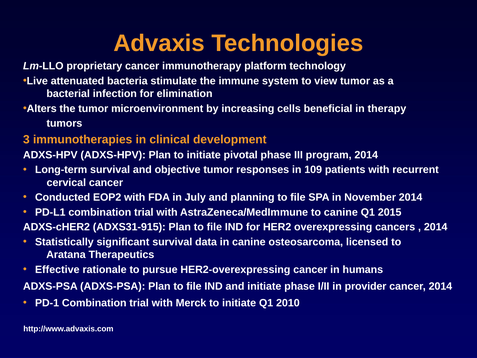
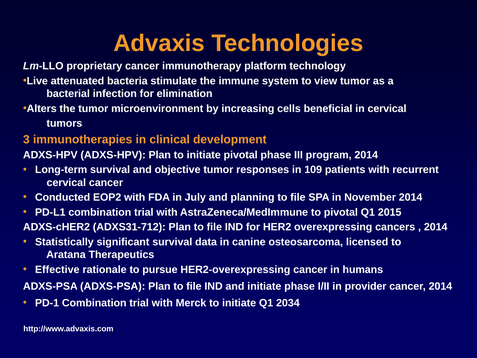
in therapy: therapy -> cervical (387, 109)
to canine: canine -> pivotal (341, 212)
ADXS31-915: ADXS31-915 -> ADXS31-712 (129, 227)
2010: 2010 -> 2034 (288, 303)
